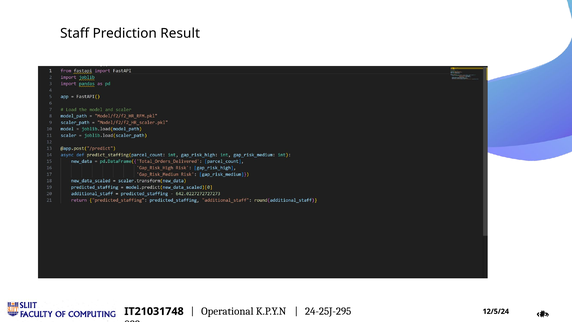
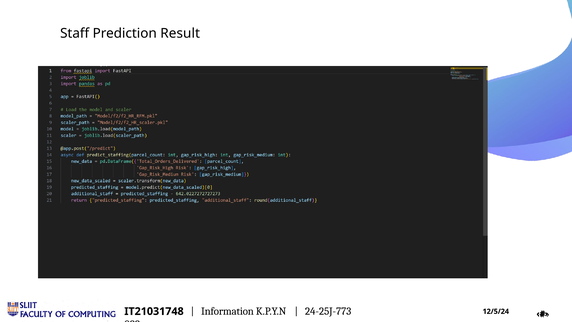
Operational: Operational -> Information (227, 311)
24-25J-295: 24-25J-295 -> 24-25J-773 (328, 311)
